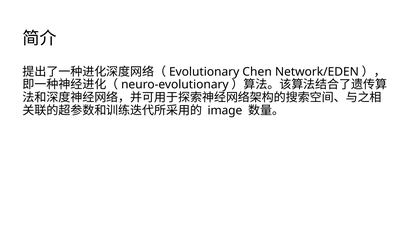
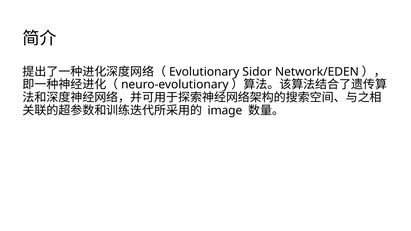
Chen: Chen -> Sidor (257, 72)
